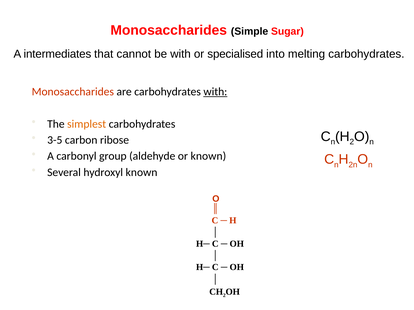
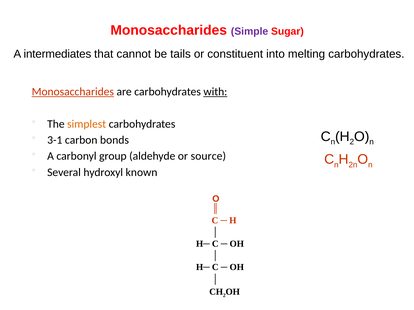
Simple colour: black -> purple (250, 31)
be with: with -> tails (181, 54)
specialised: specialised -> constituent (235, 54)
Monosaccharides underline: none -> present (73, 92)
3-5: 3-5 -> 3-1 (55, 140)
ribose: ribose -> bonds (114, 140)
or known: known -> source (208, 156)
